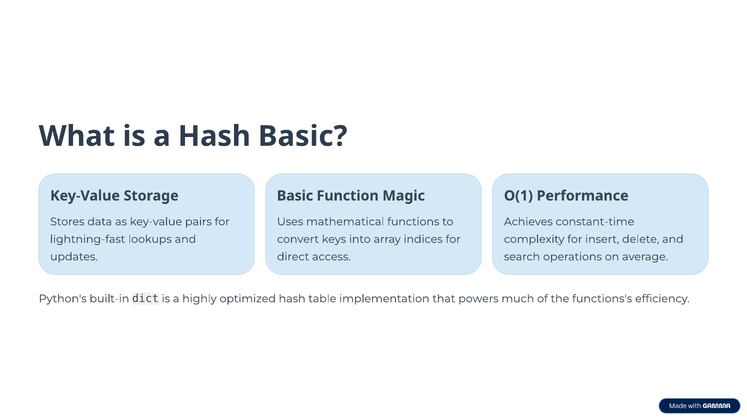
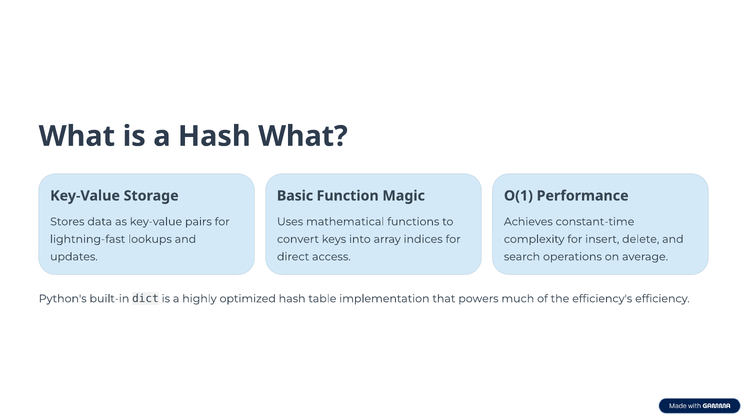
Hash Basic: Basic -> What (303, 136)
functions's: functions's -> efficiency's (602, 299)
